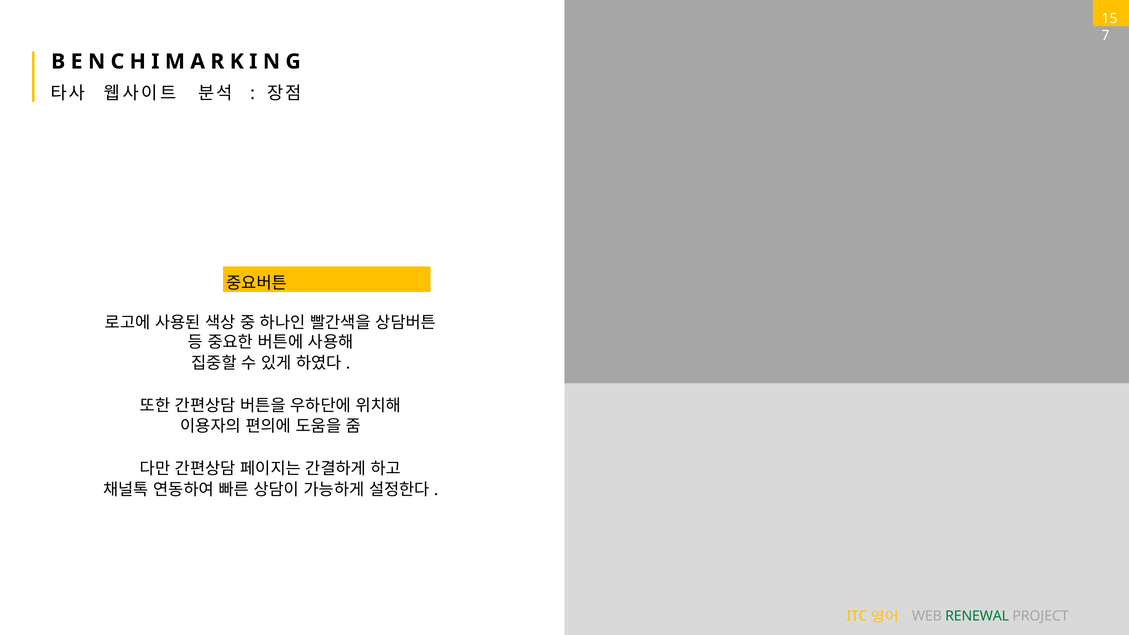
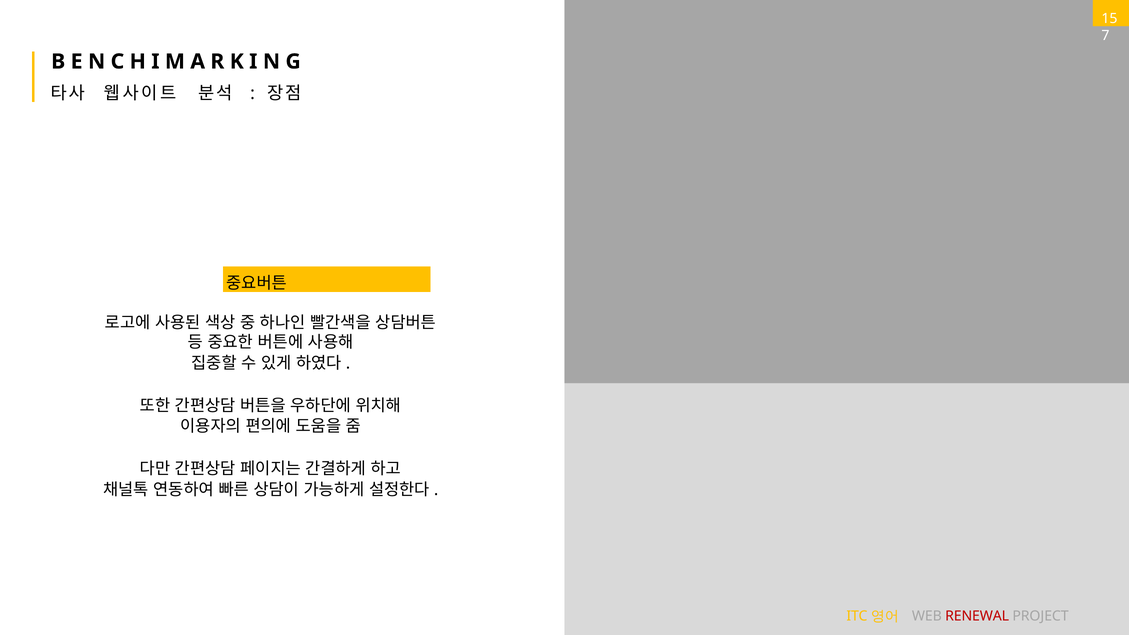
RENEWAL colour: green -> red (977, 616)
